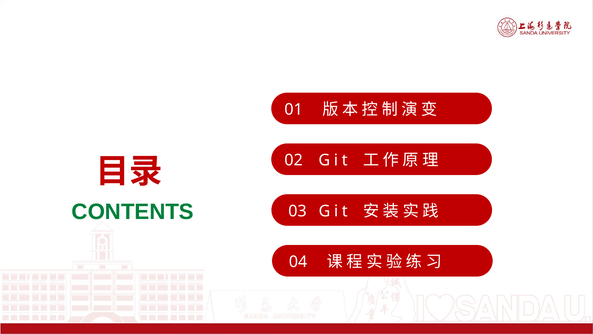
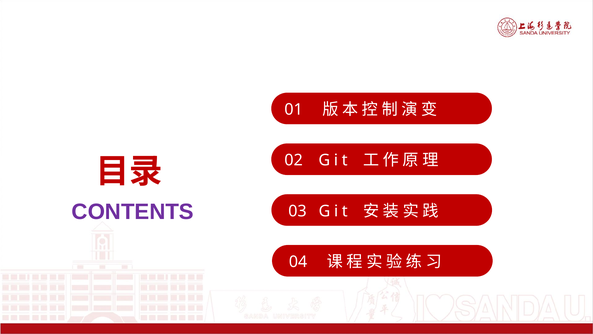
CONTENTS colour: green -> purple (133, 212)
